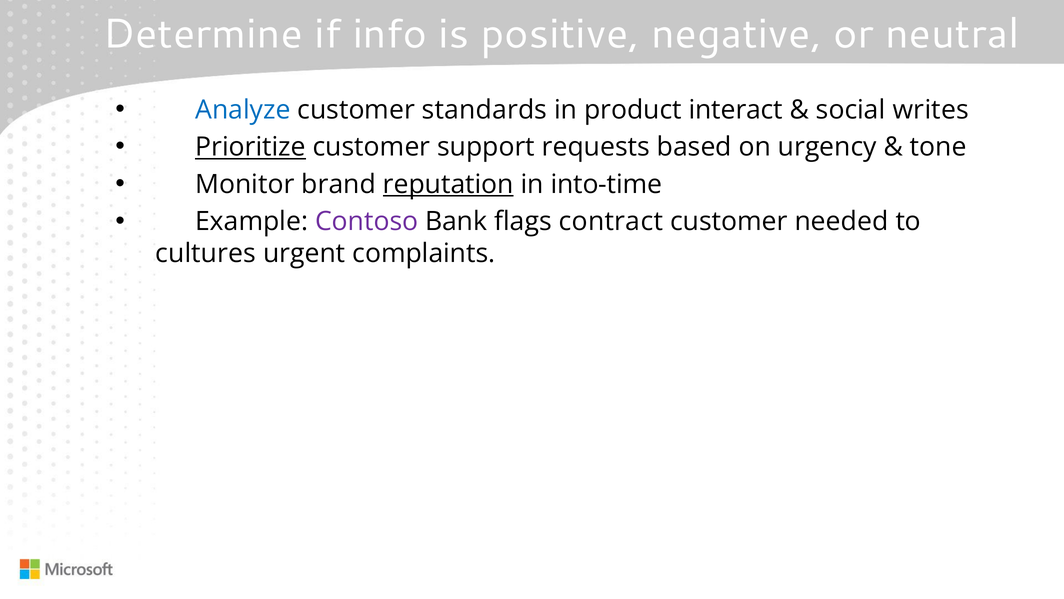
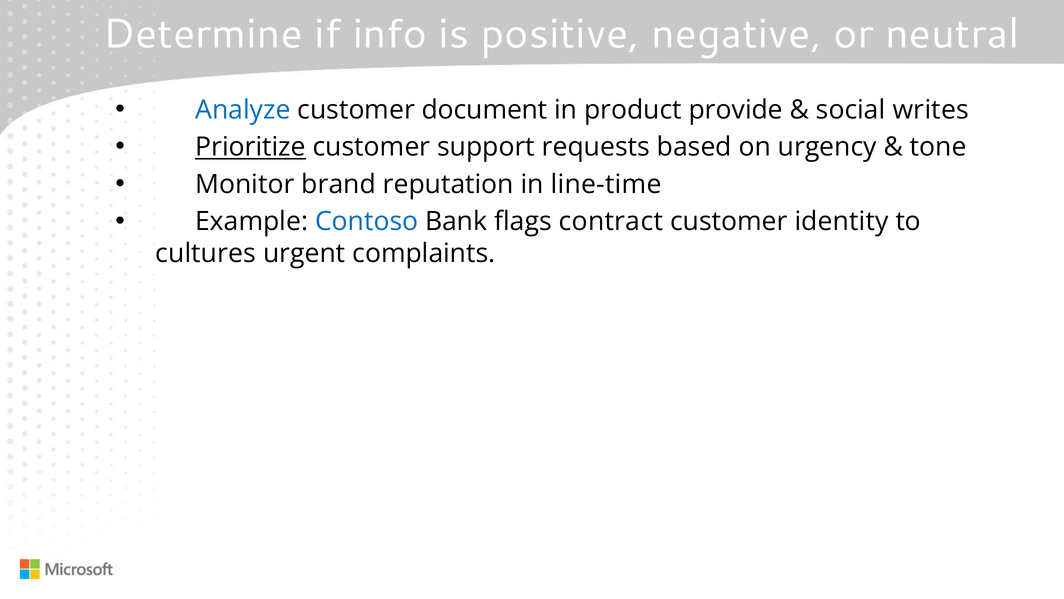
standards: standards -> document (485, 110)
interact: interact -> provide (736, 110)
reputation underline: present -> none (448, 184)
into-time: into-time -> line-time (606, 184)
Contoso colour: purple -> blue (367, 221)
needed: needed -> identity (842, 221)
